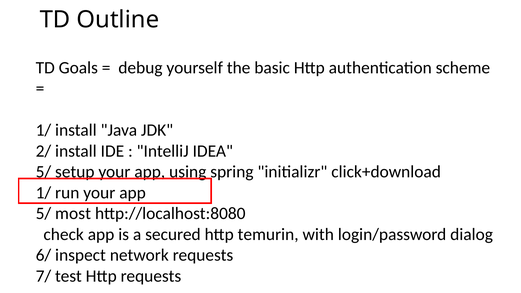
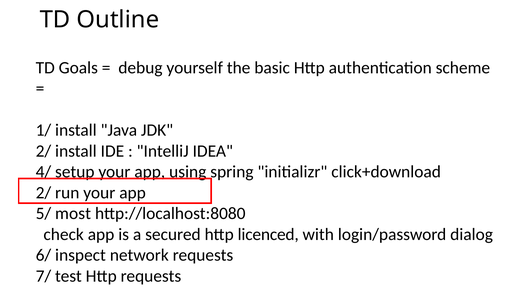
5/: 5/ -> 4/ (43, 172)
1/: 1/ -> 2/ (43, 193)
temurin: temurin -> licenced (268, 234)
